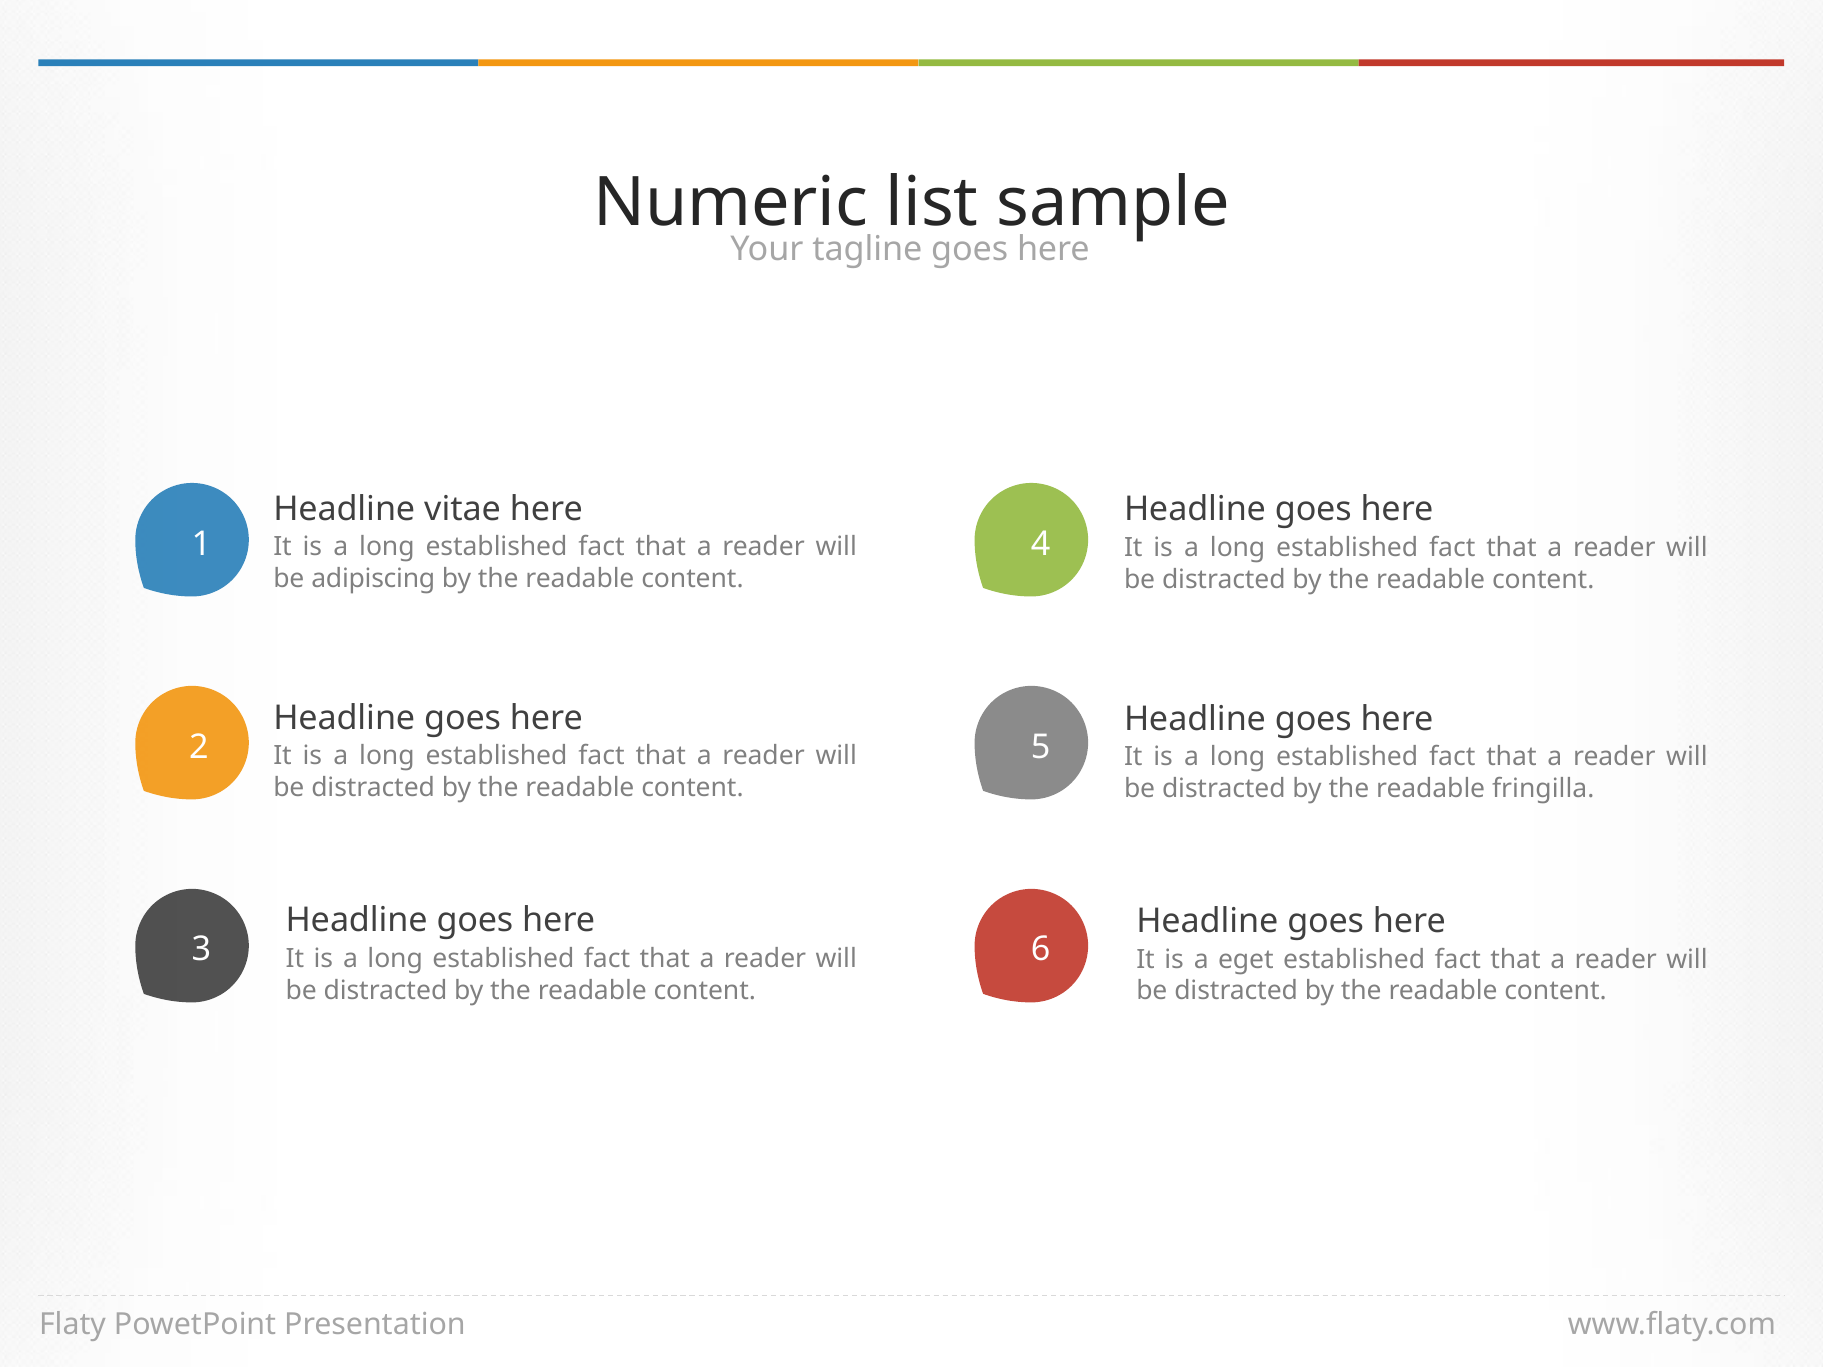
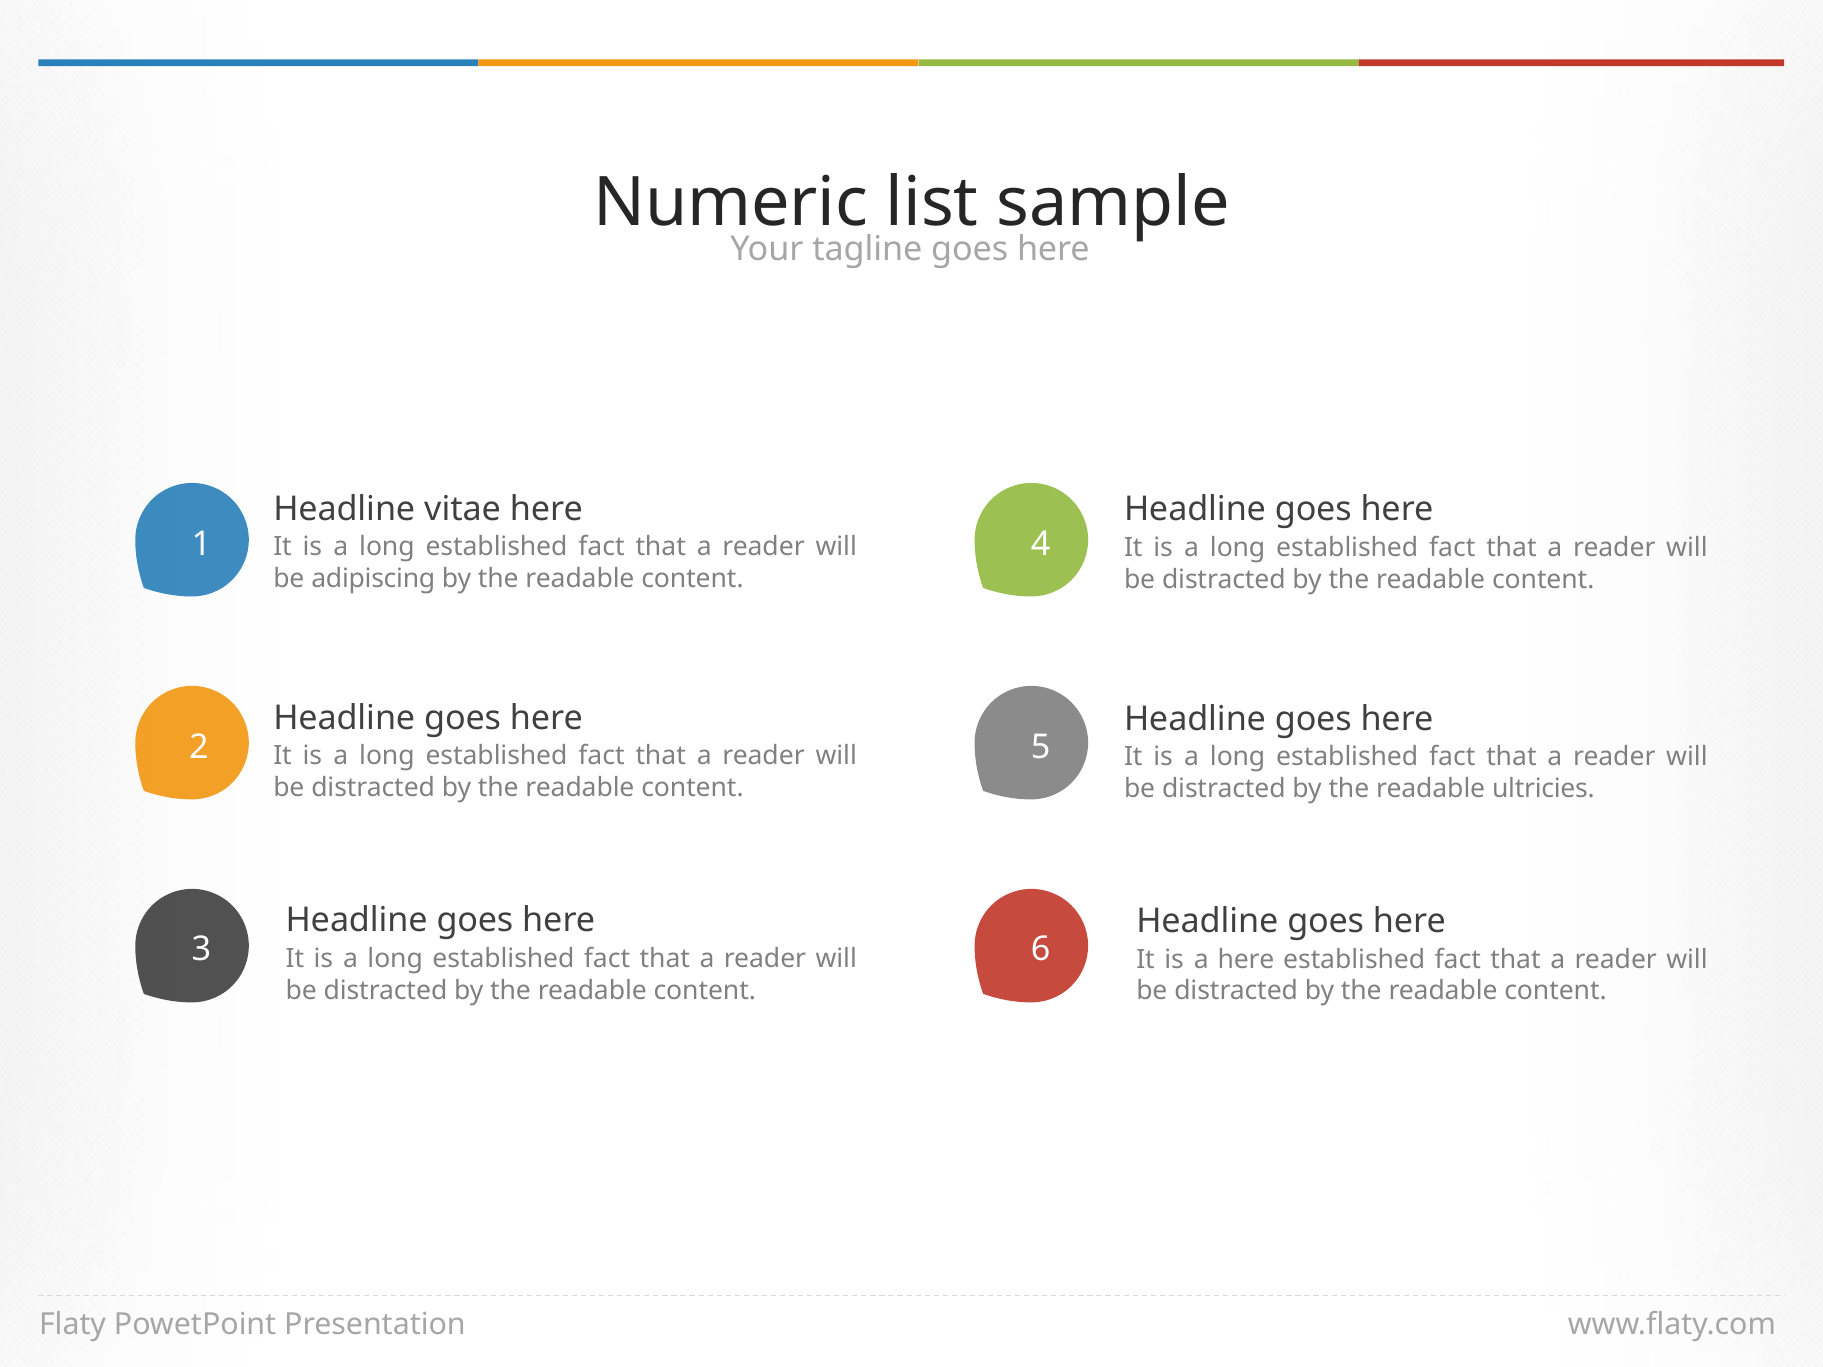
fringilla: fringilla -> ultricies (1543, 789)
a eget: eget -> here (1246, 960)
